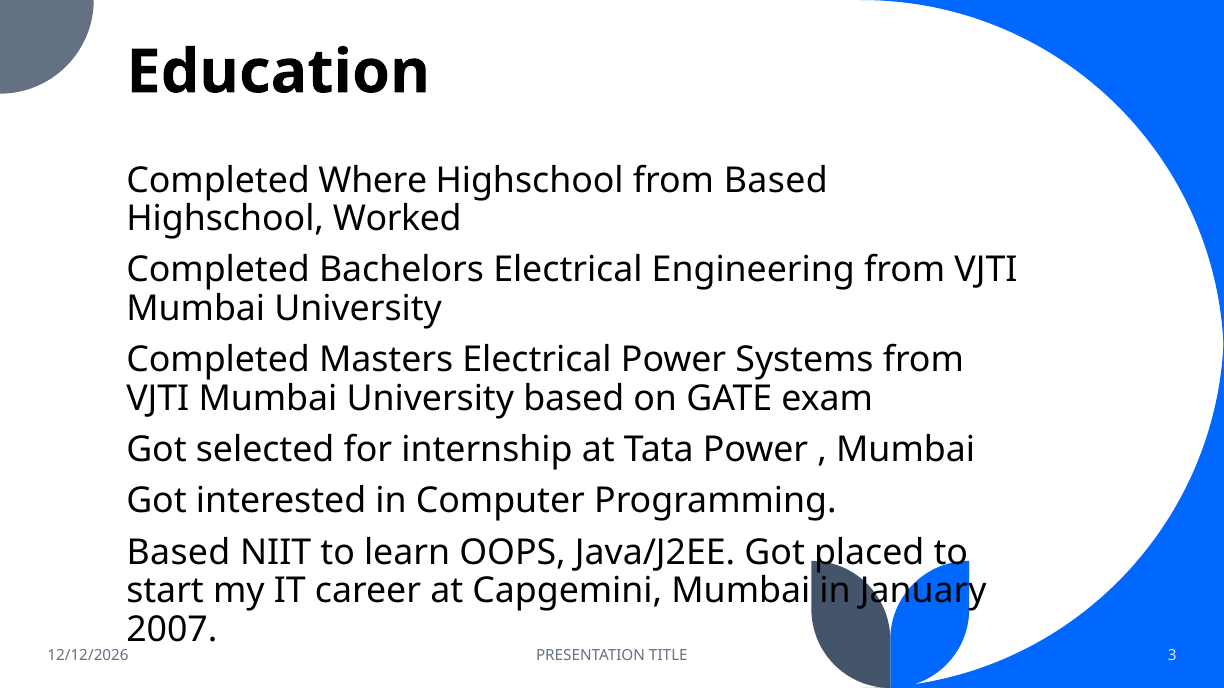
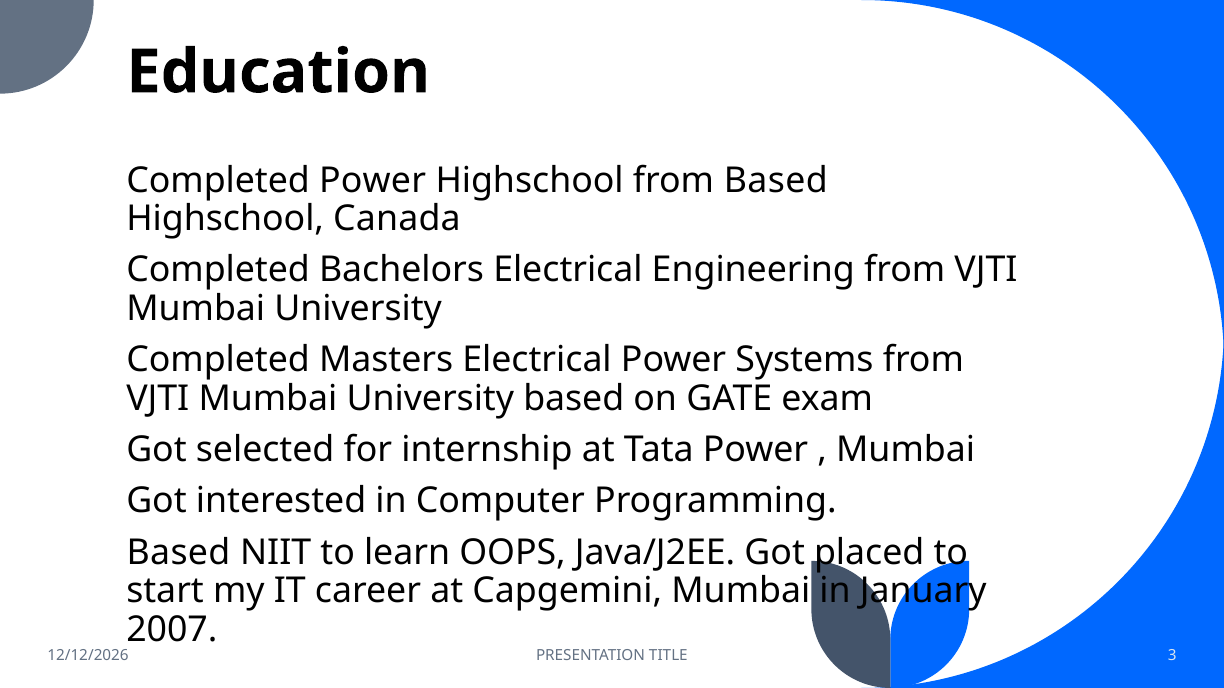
Completed Where: Where -> Power (373, 180)
Worked: Worked -> Canada (397, 219)
